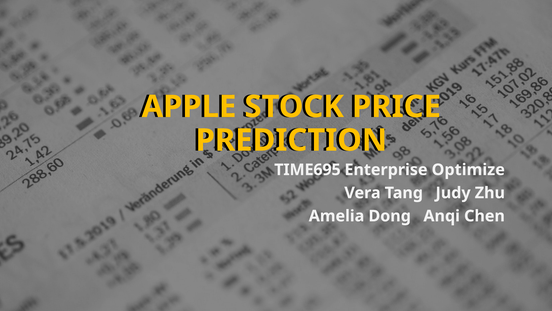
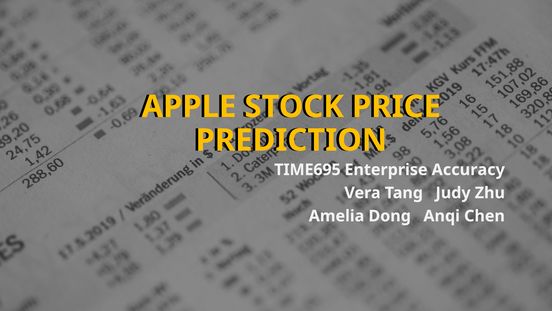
Optimize: Optimize -> Accuracy (468, 169)
